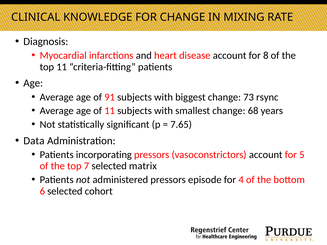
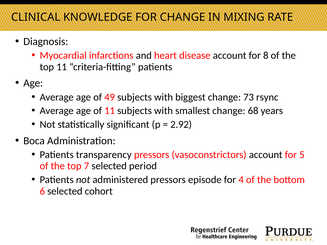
91: 91 -> 49 (110, 97)
7.65: 7.65 -> 2.92 (181, 125)
Data: Data -> Boca (34, 141)
incorporating: incorporating -> transparency (104, 155)
matrix: matrix -> period (143, 166)
